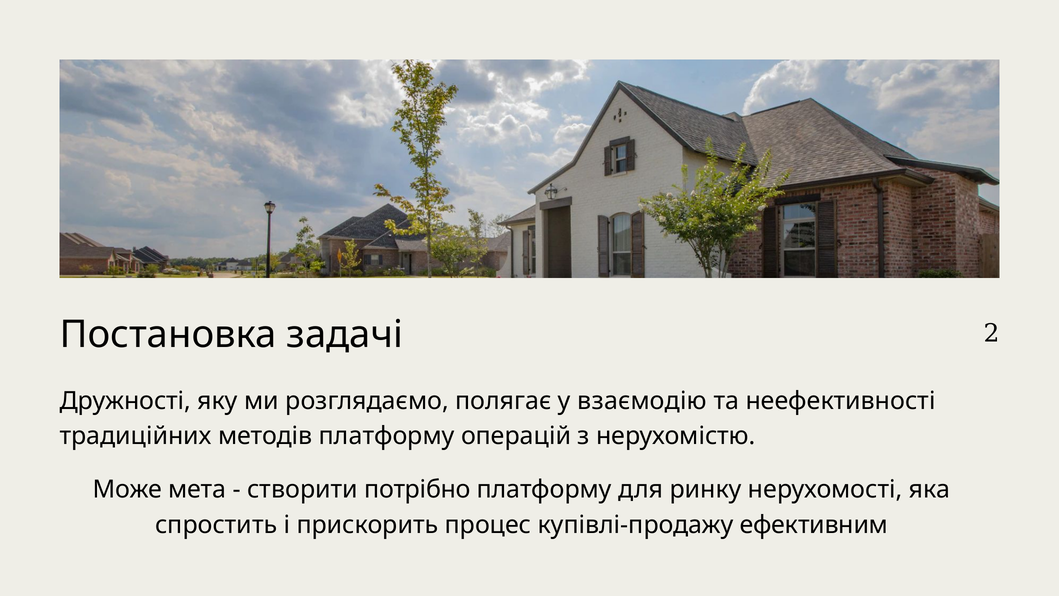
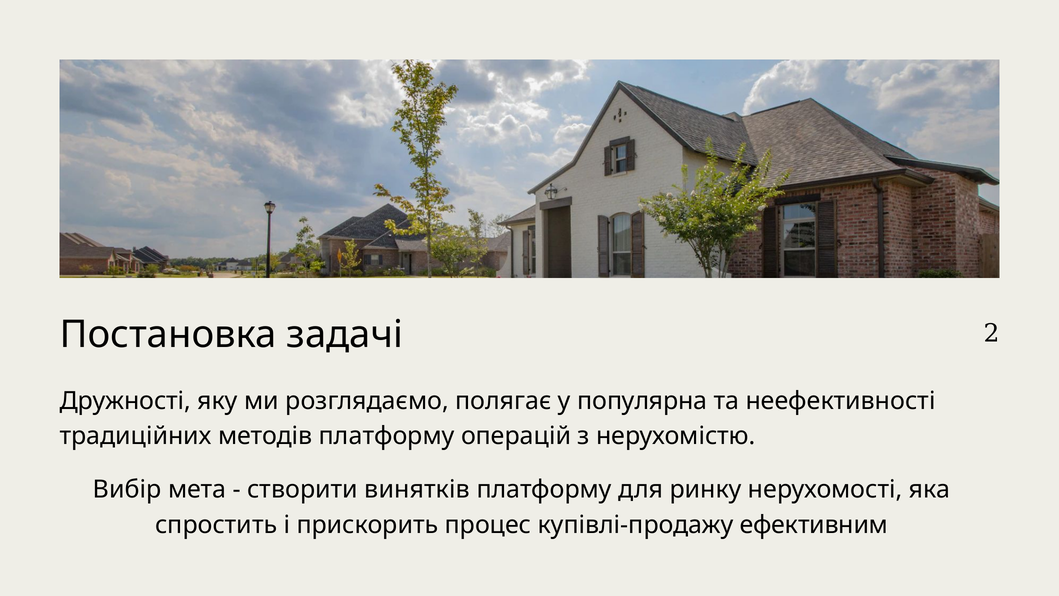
взаємодію: взаємодію -> популярна (642, 401)
Може: Може -> Вибір (127, 489)
потрібно: потрібно -> винятків (417, 489)
